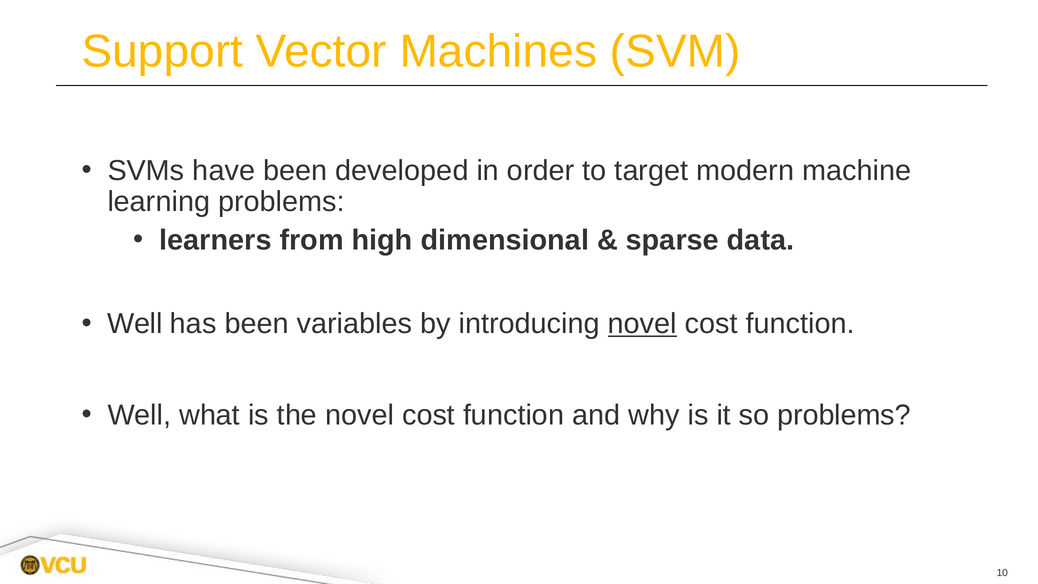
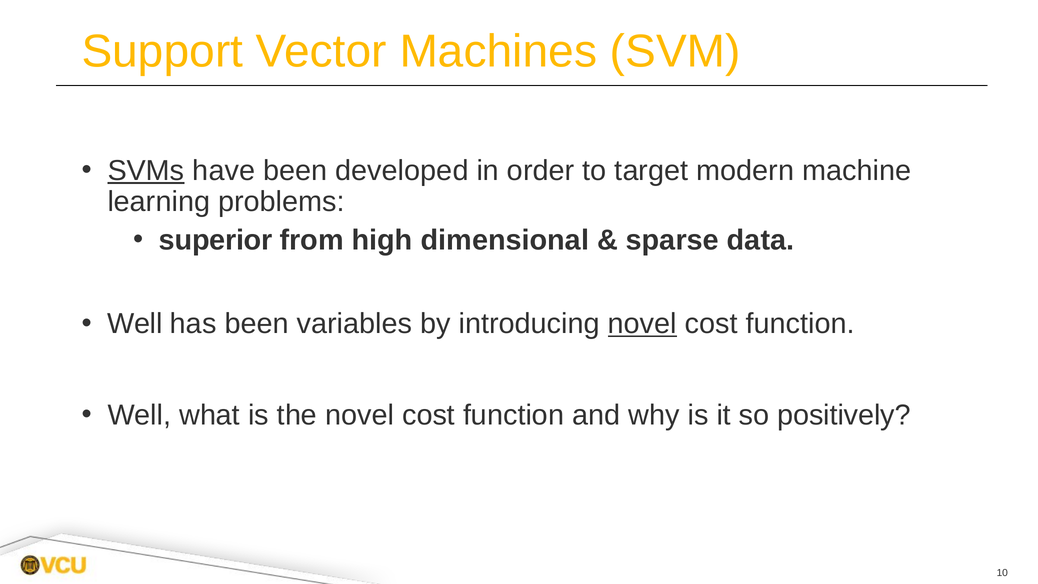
SVMs underline: none -> present (146, 170)
learners: learners -> superior (216, 240)
so problems: problems -> positively (844, 415)
